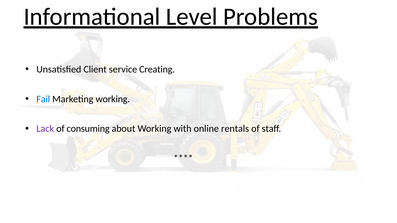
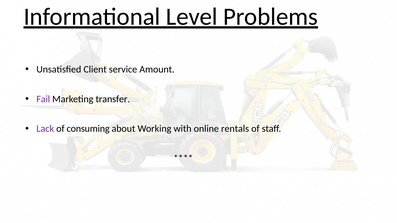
Creating: Creating -> Amount (157, 69)
Fail colour: blue -> purple (43, 99)
Marketing working: working -> transfer (113, 99)
